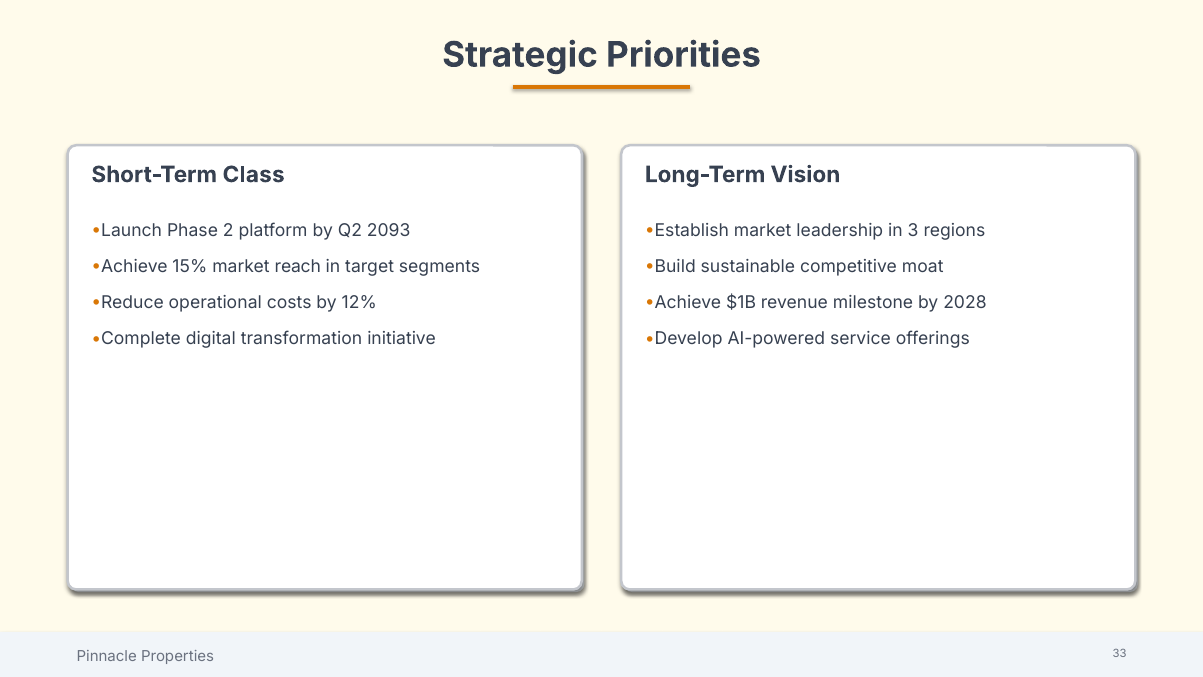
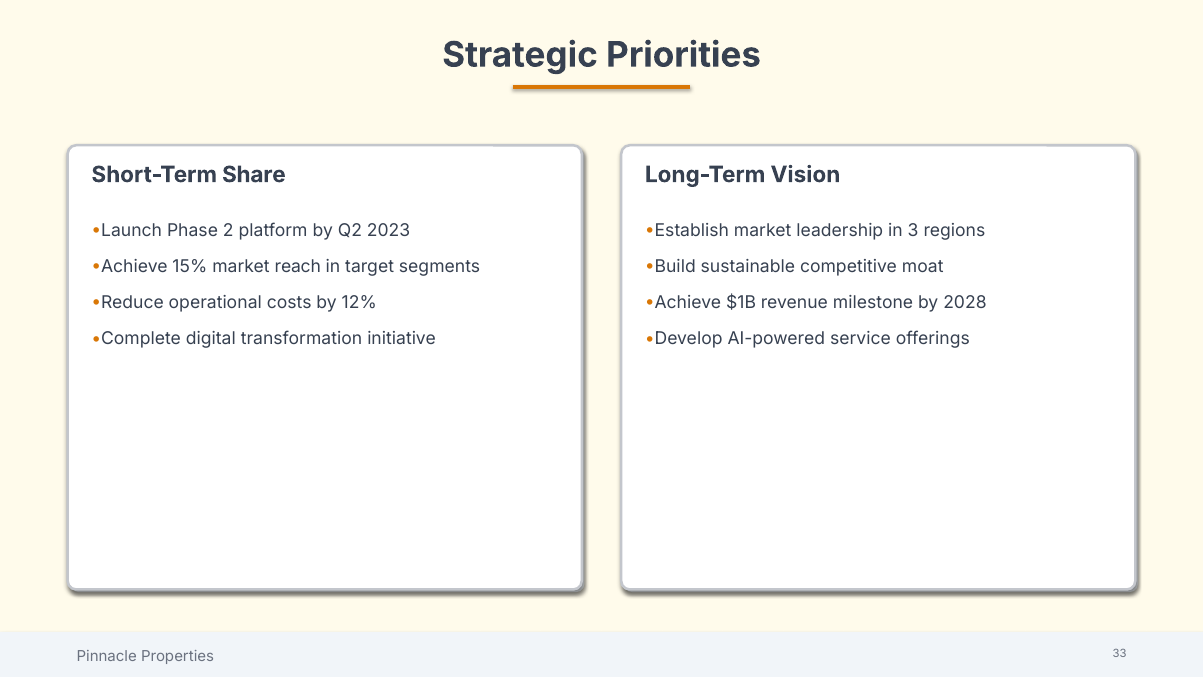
Class: Class -> Share (254, 175)
2093: 2093 -> 2023 (389, 230)
